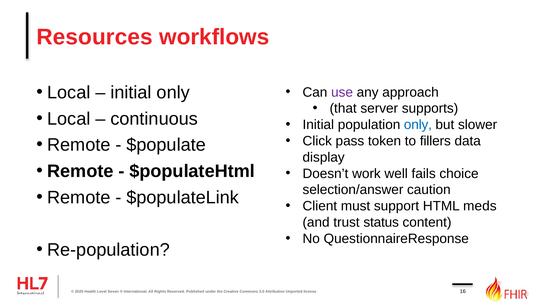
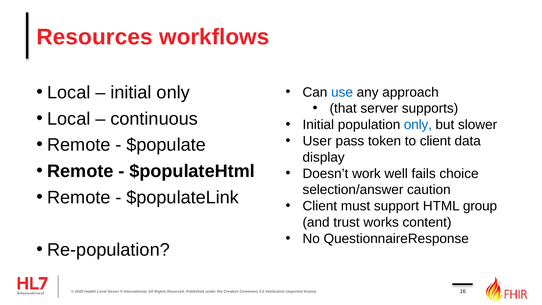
use colour: purple -> blue (342, 92)
Click: Click -> User (317, 141)
to fillers: fillers -> client (435, 141)
meds: meds -> group (480, 206)
status: status -> works (381, 222)
